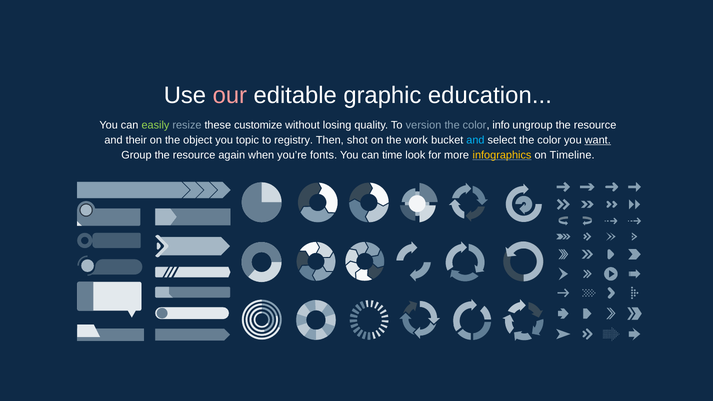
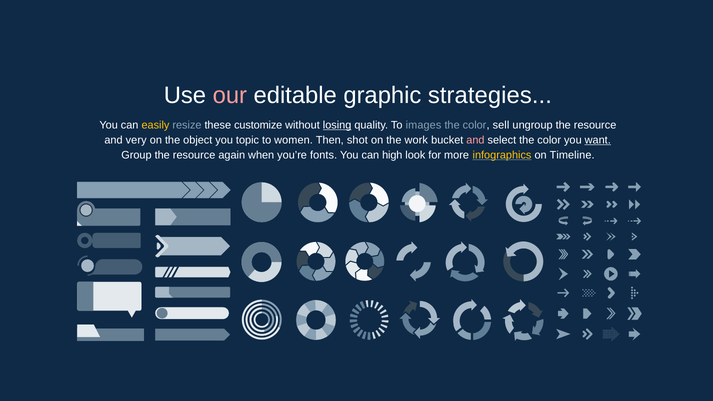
education: education -> strategies (490, 96)
easily colour: light green -> yellow (155, 125)
losing underline: none -> present (337, 125)
version: version -> images (424, 125)
info: info -> sell (501, 125)
their: their -> very (136, 140)
registry: registry -> women (294, 140)
and colour: light blue -> pink (475, 140)
time: time -> high (392, 155)
